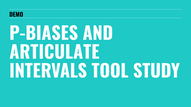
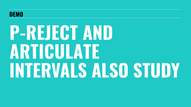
P-BIASES: P-BIASES -> P-REJECT (44, 34)
TOOL: TOOL -> ALSO (110, 72)
